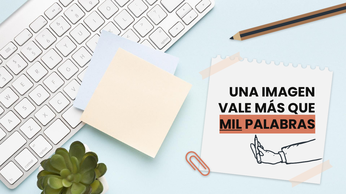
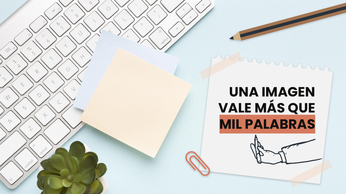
MIL underline: present -> none (231, 125)
